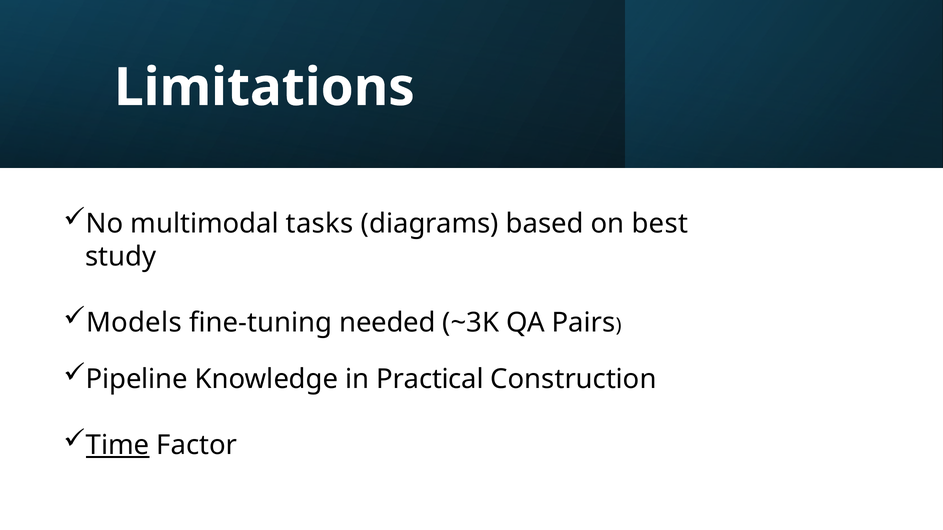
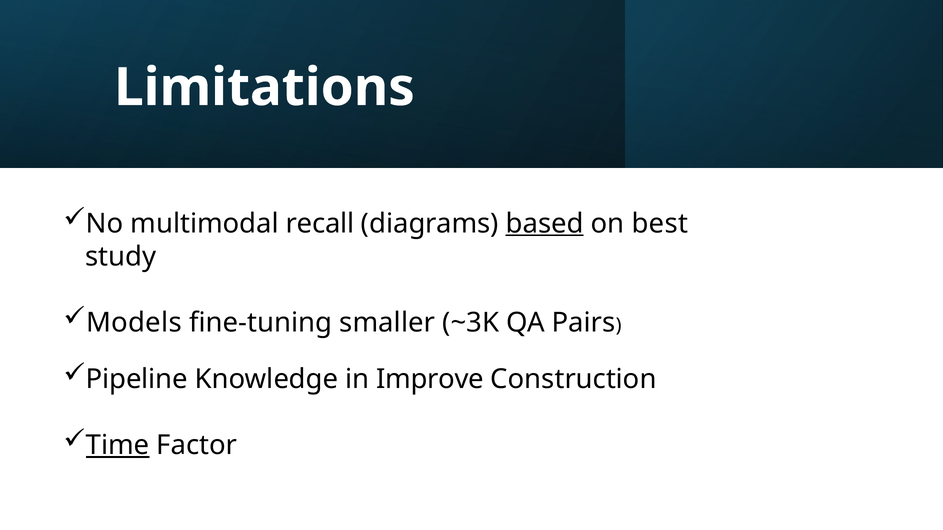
tasks: tasks -> recall (320, 224)
based underline: none -> present (545, 224)
needed: needed -> smaller (387, 323)
Practical: Practical -> Improve (430, 379)
